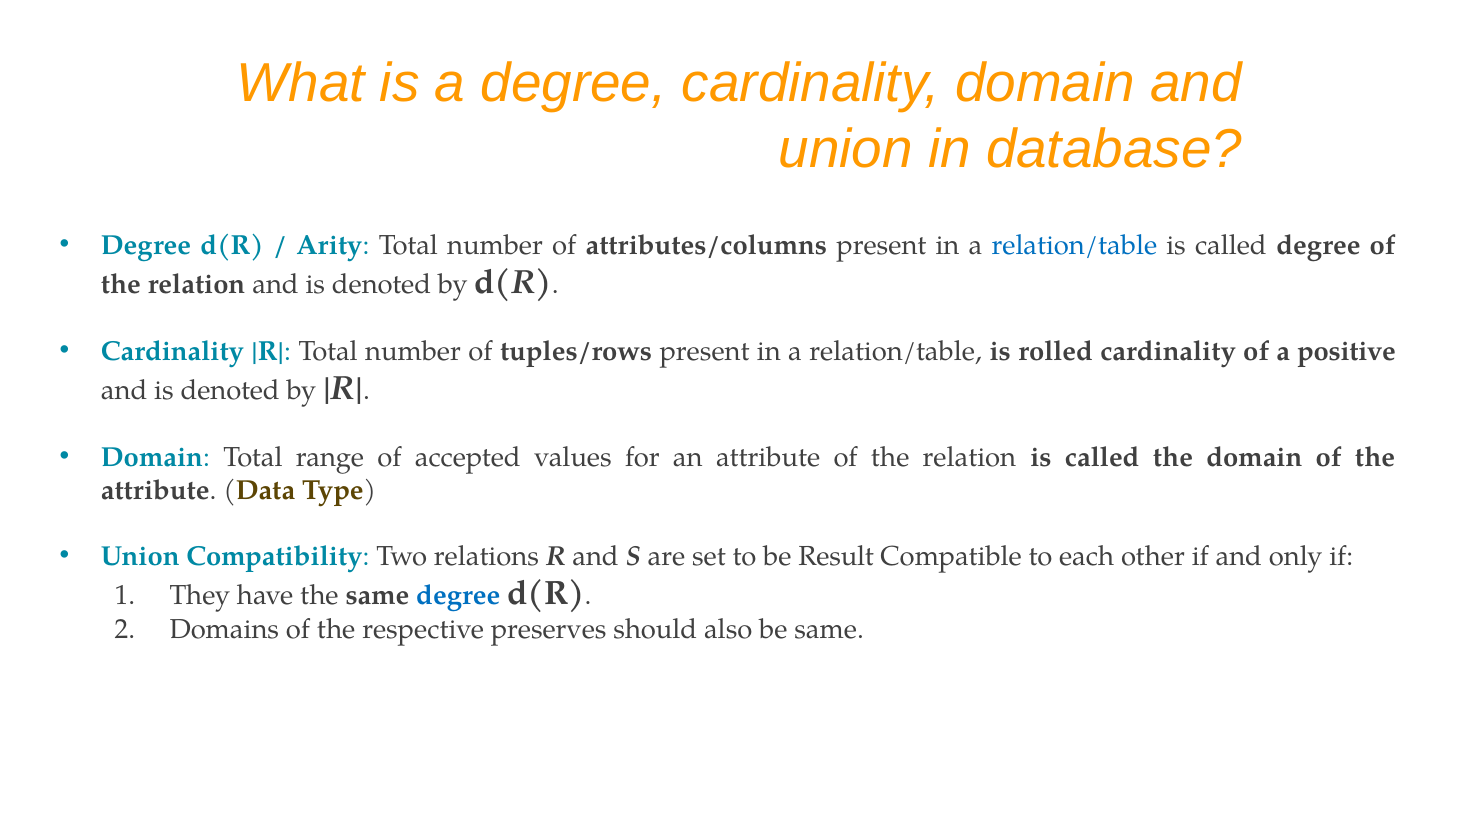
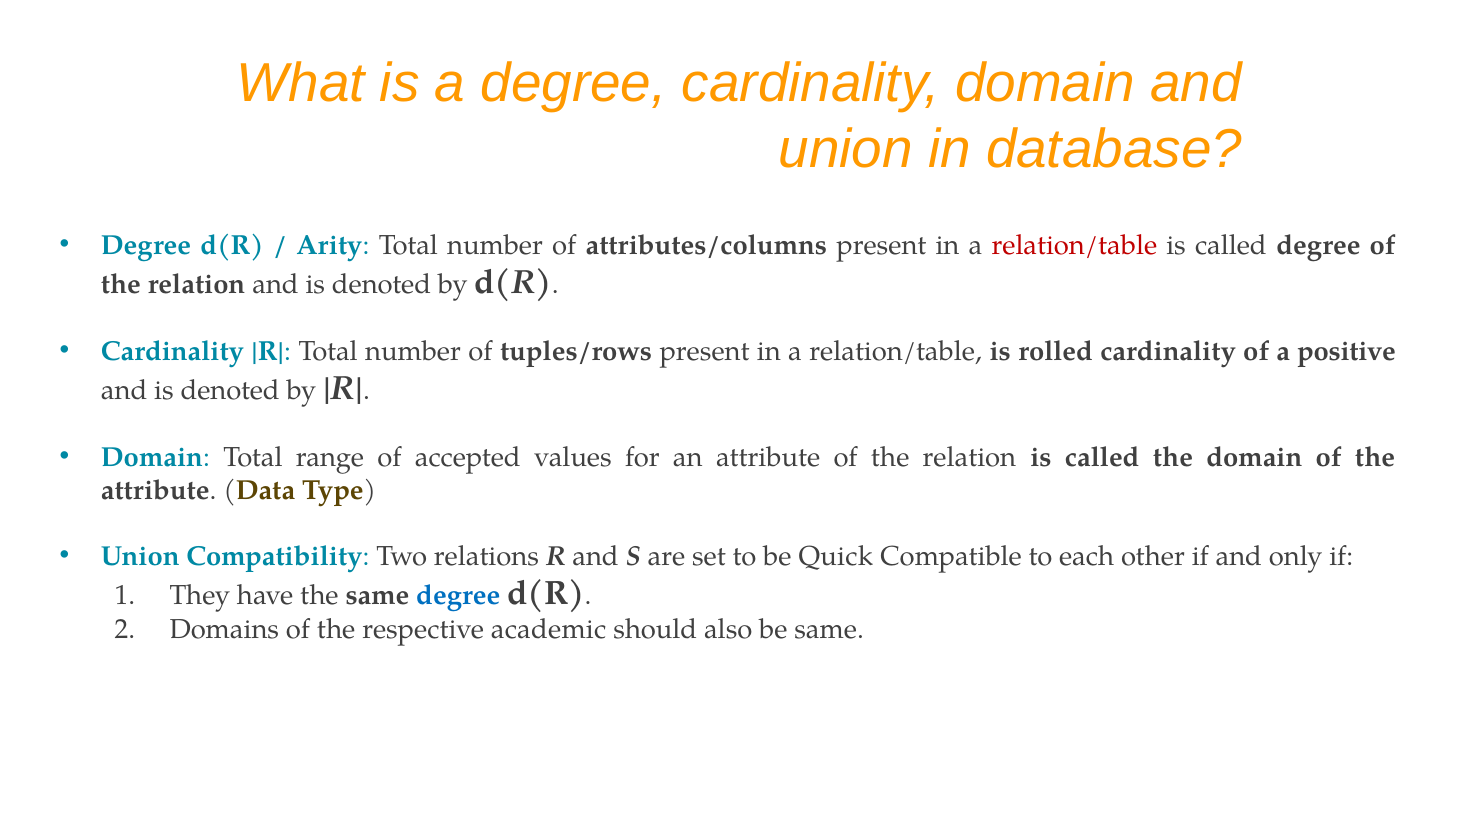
relation/table colour: blue -> red (1074, 245)
Result: Result -> Quick (836, 556)
preserves: preserves -> academic (549, 630)
